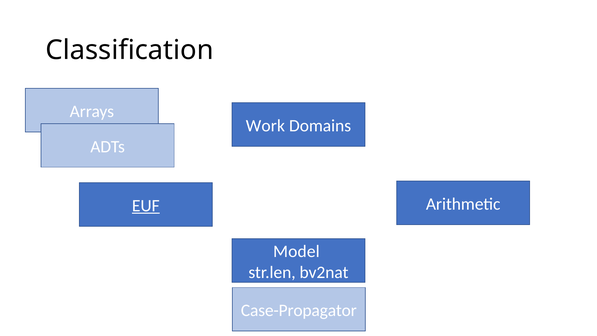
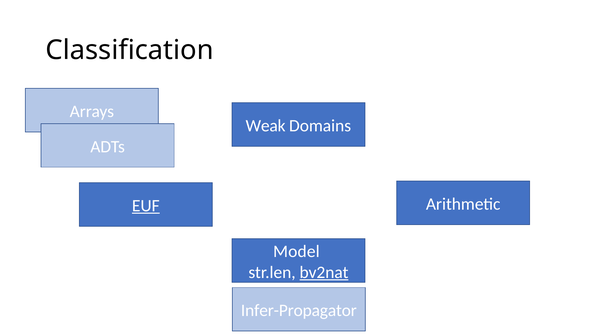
Work: Work -> Weak (266, 126)
bv2nat underline: none -> present (324, 272)
Case-Propagator: Case-Propagator -> Infer-Propagator (299, 310)
